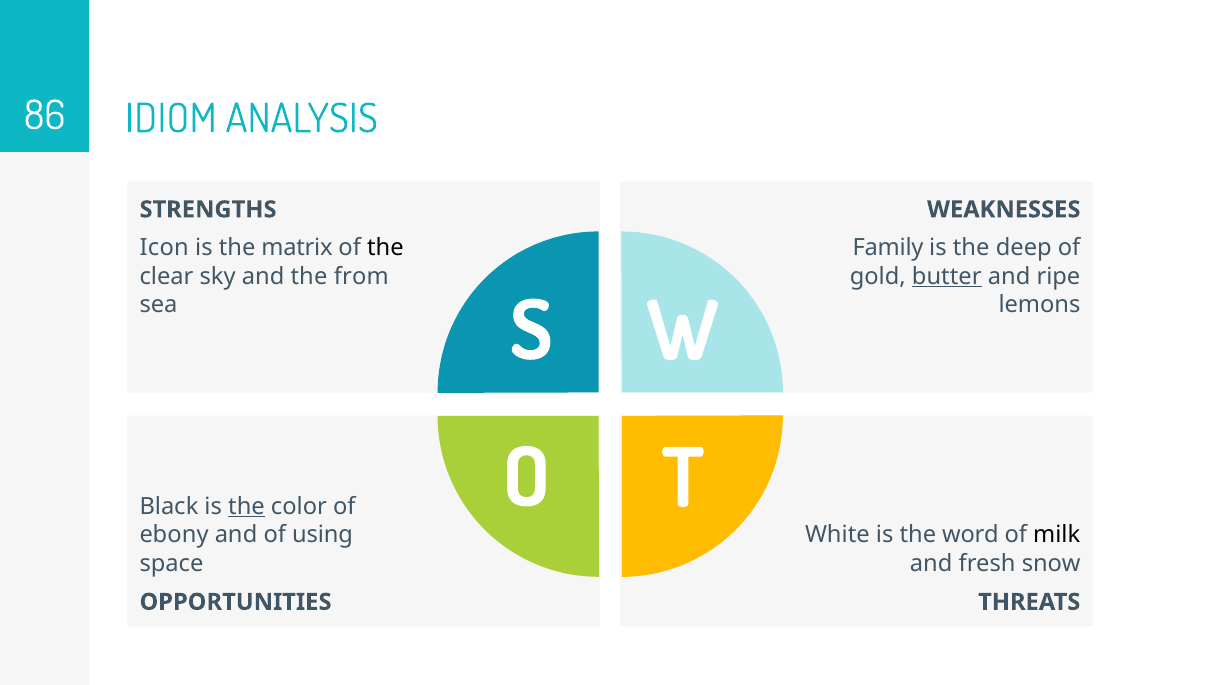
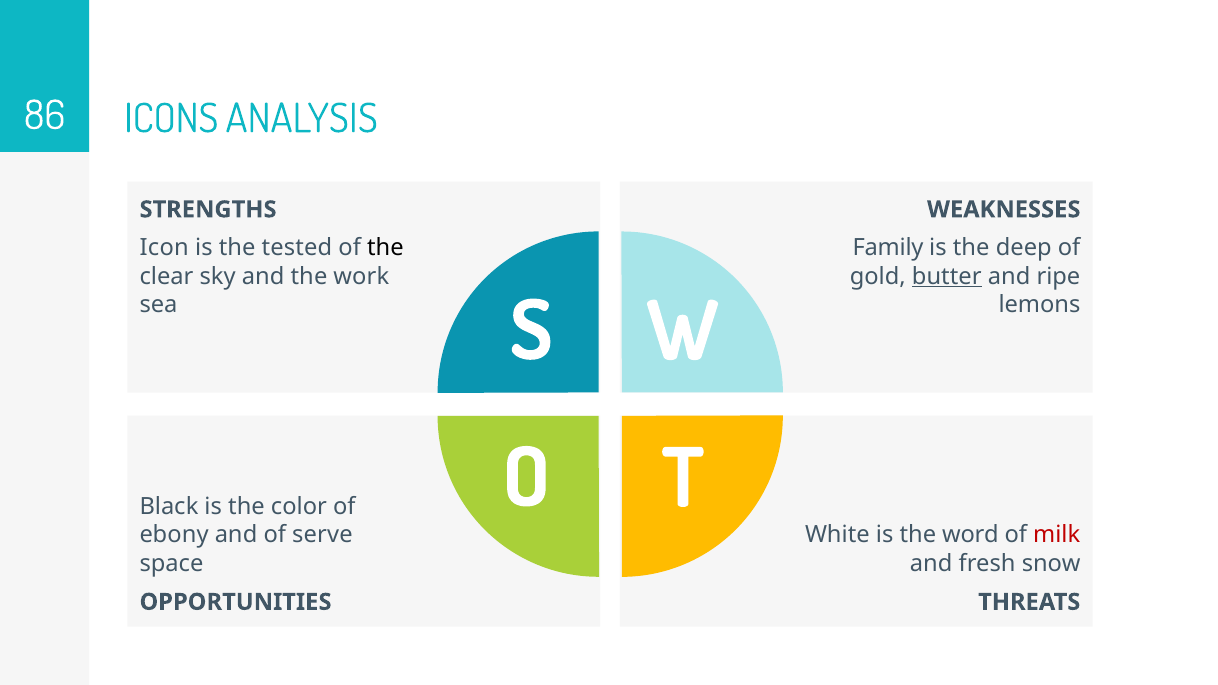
IDIOM: IDIOM -> ICONS (171, 119)
matrix: matrix -> tested (297, 248)
from: from -> work (361, 277)
the underline: present -> none (247, 507)
using: using -> serve (322, 535)
milk colour: black -> red (1057, 535)
